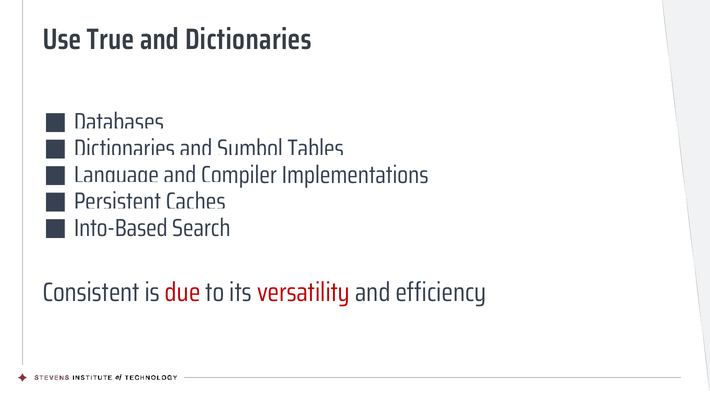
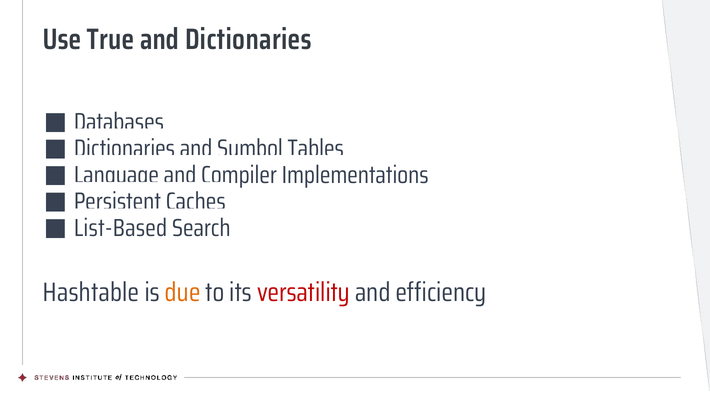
Into-Based: Into-Based -> List-Based (121, 228)
Consistent: Consistent -> Hashtable (91, 293)
due colour: red -> orange (183, 293)
